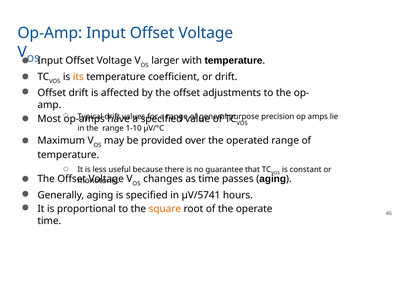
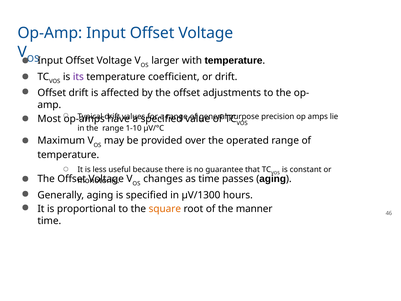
its colour: orange -> purple (78, 77)
µV/5741: µV/5741 -> µV/1300 (201, 195)
operate: operate -> manner (254, 209)
